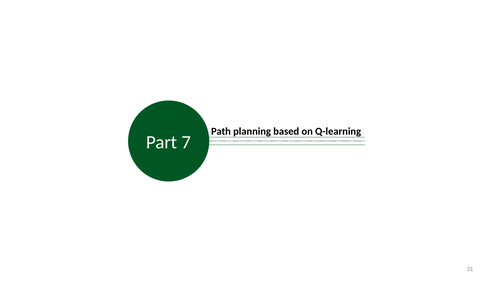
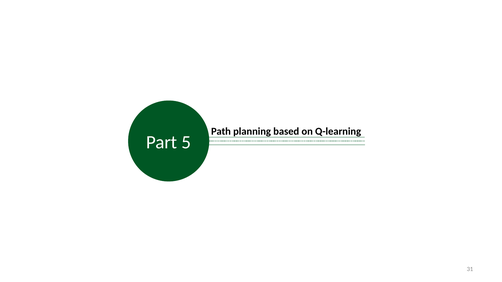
7: 7 -> 5 (186, 142)
